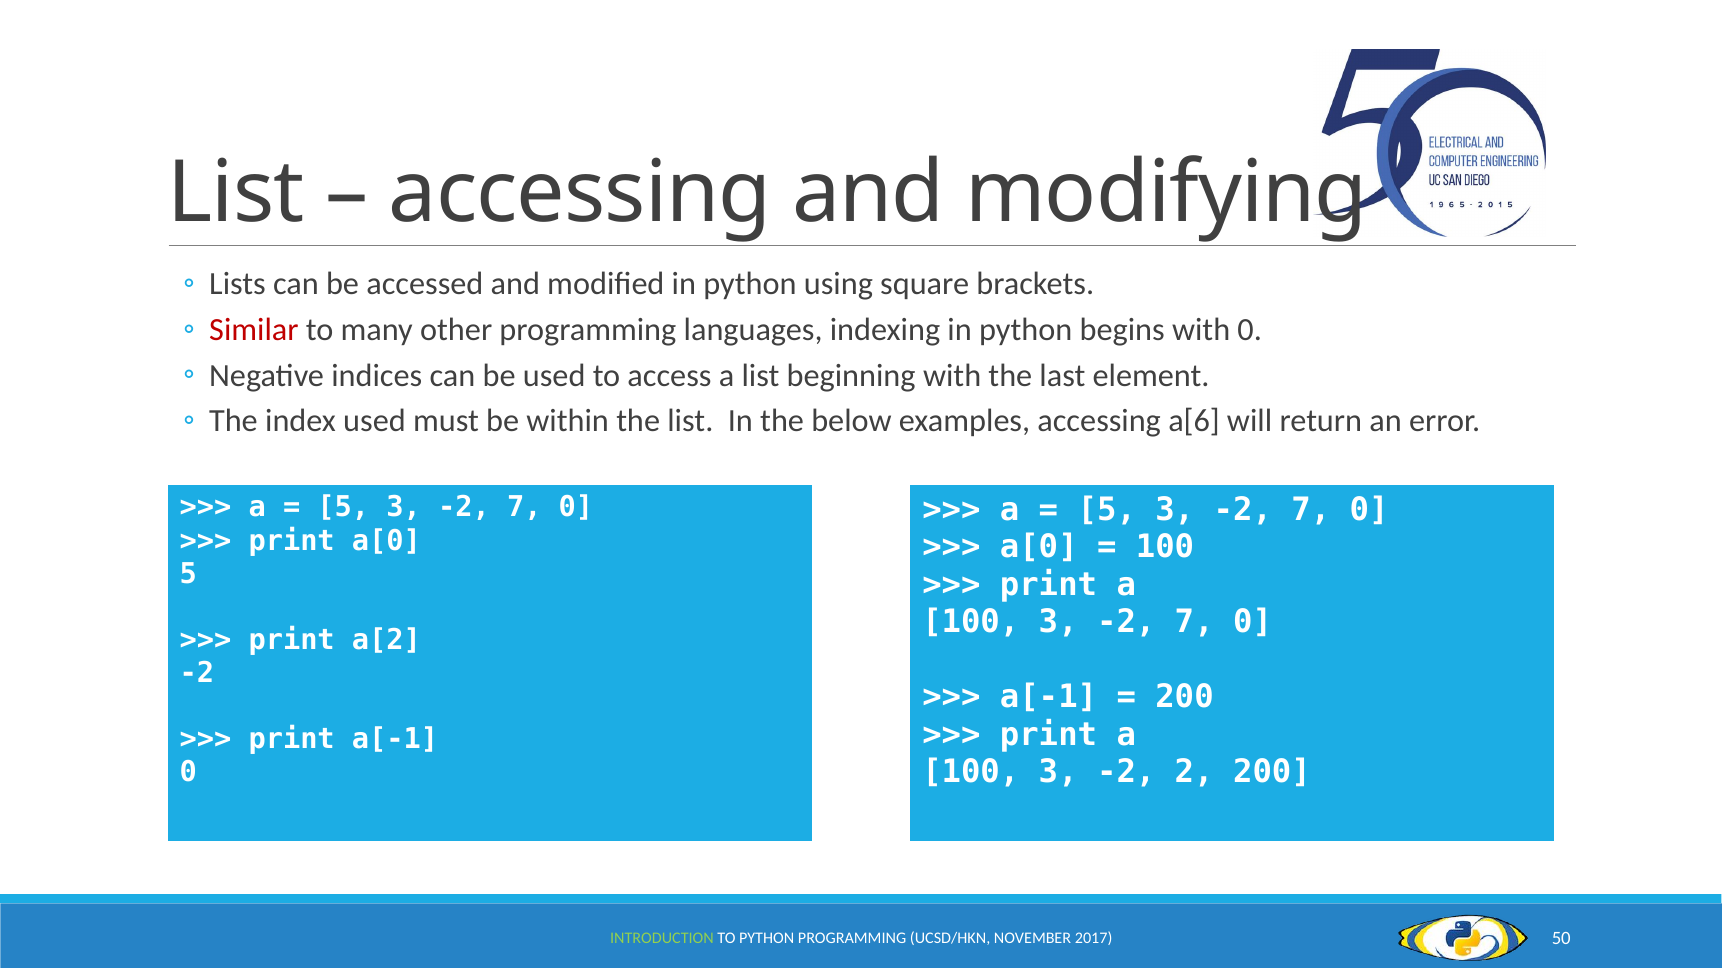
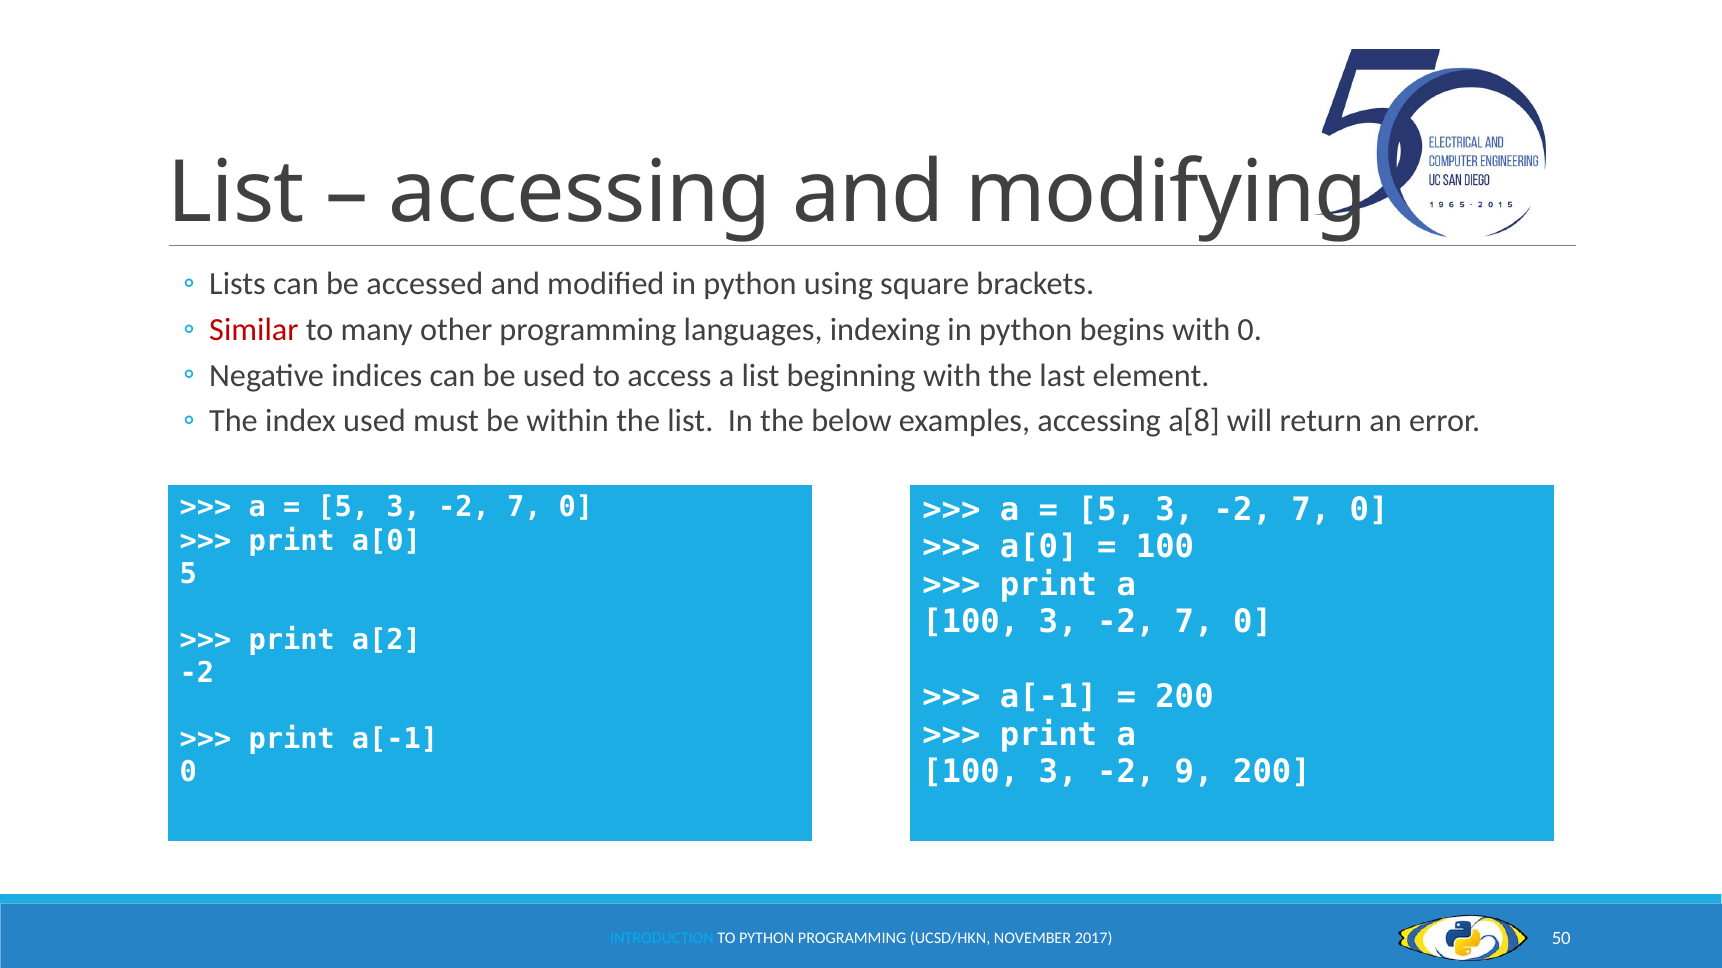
a[6: a[6 -> a[8 (1194, 421)
2: 2 -> 9 (1194, 772)
INTRODUCTION colour: light green -> light blue (662, 939)
